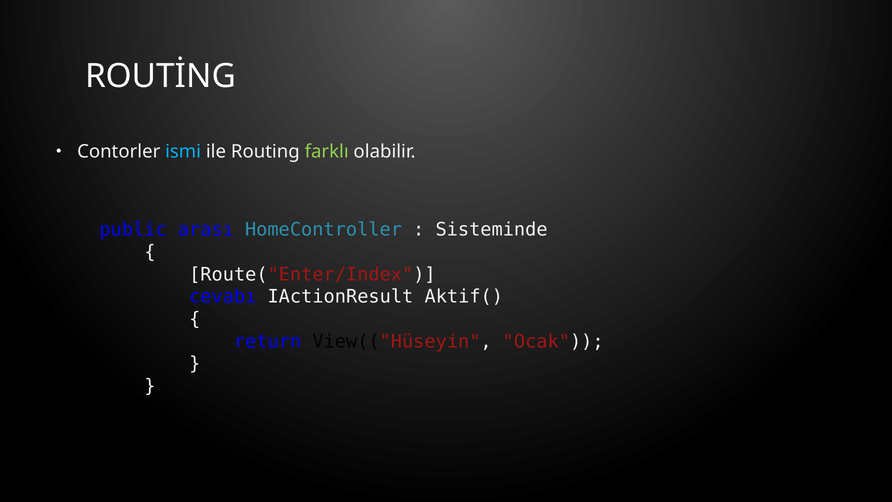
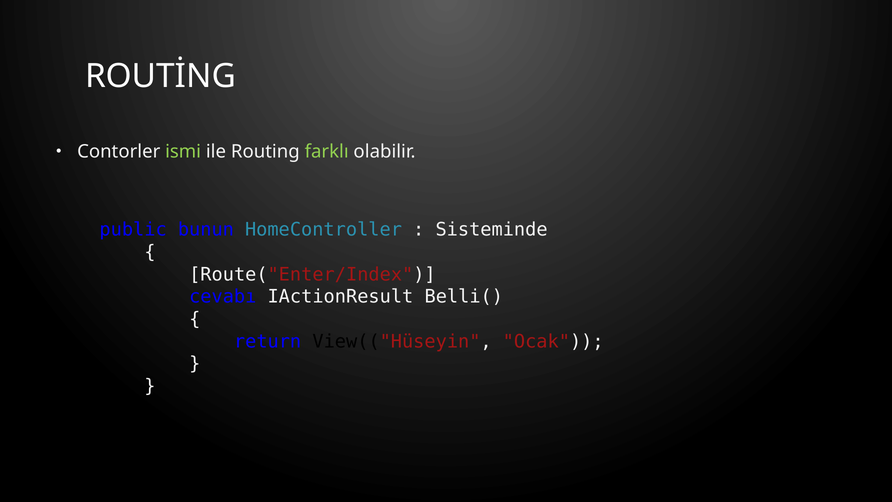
ismi colour: light blue -> light green (183, 152)
arası: arası -> bunun (206, 230)
Aktif(: Aktif( -> Belli( (464, 297)
